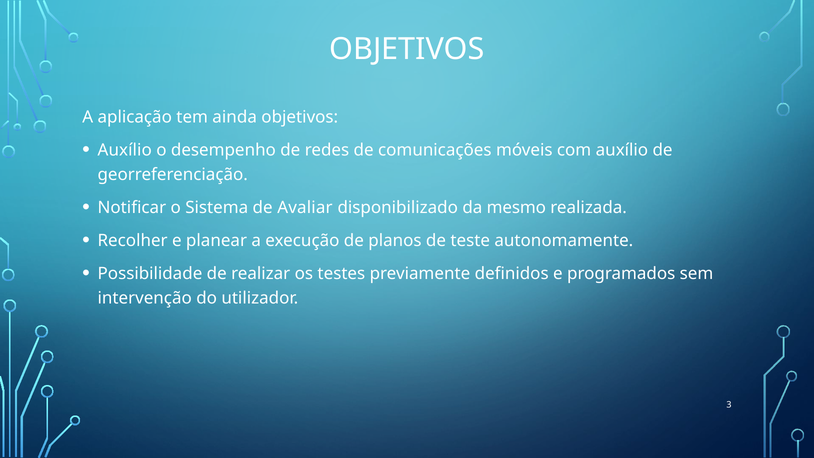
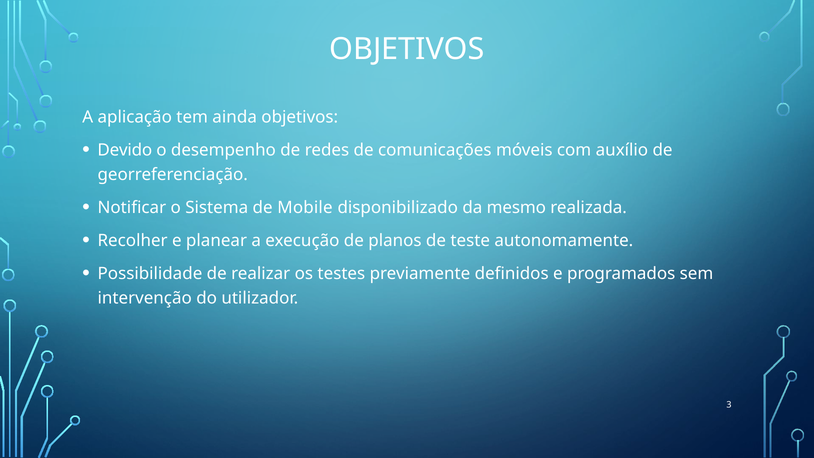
Auxílio: Auxílio -> Devido (125, 150)
Avaliar: Avaliar -> Mobile (305, 208)
